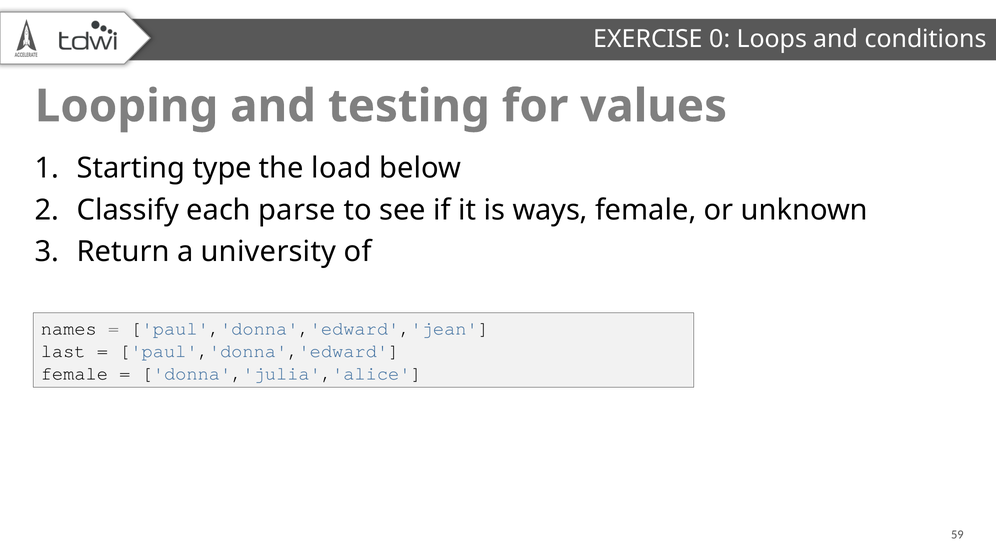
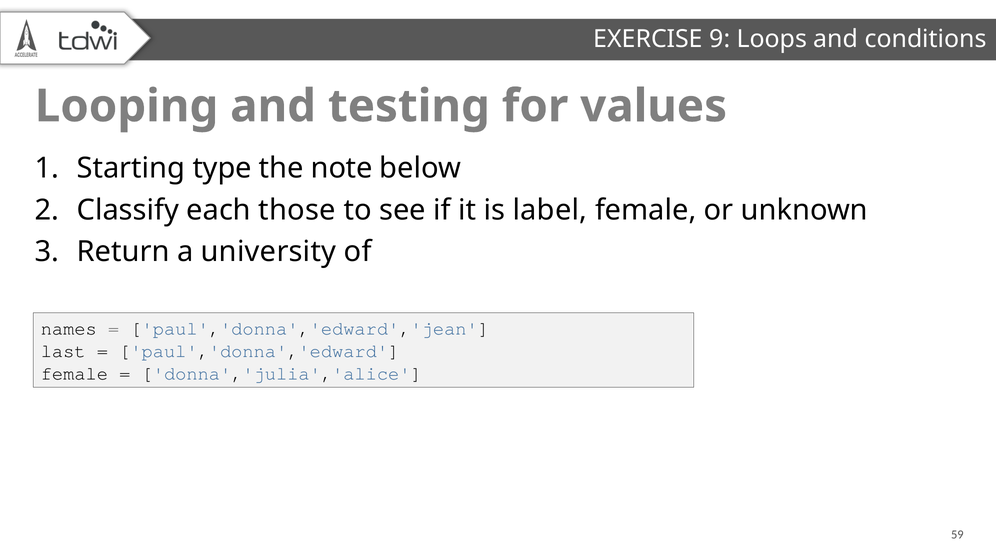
0: 0 -> 9 (720, 39)
load: load -> note (342, 168)
parse: parse -> those (297, 210)
ways: ways -> label (550, 210)
